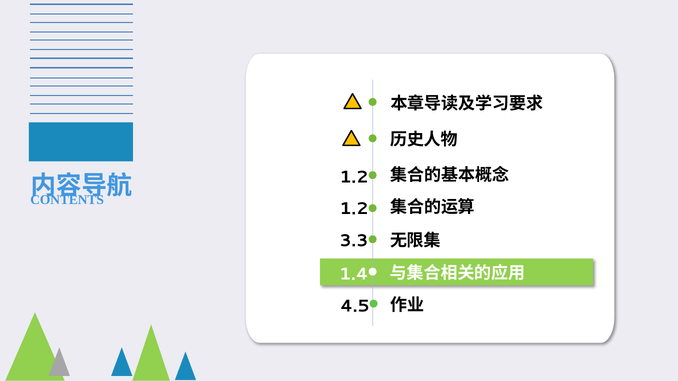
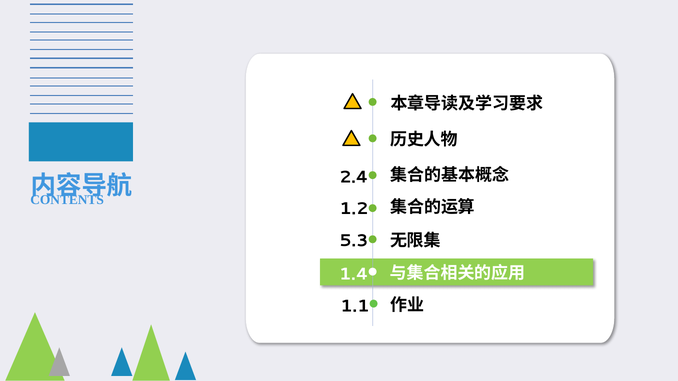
1.2: 1.2 -> 2.4 (354, 177)
3.3: 3.3 -> 5.3 (354, 241)
4.5: 4.5 -> 1.1 (355, 306)
